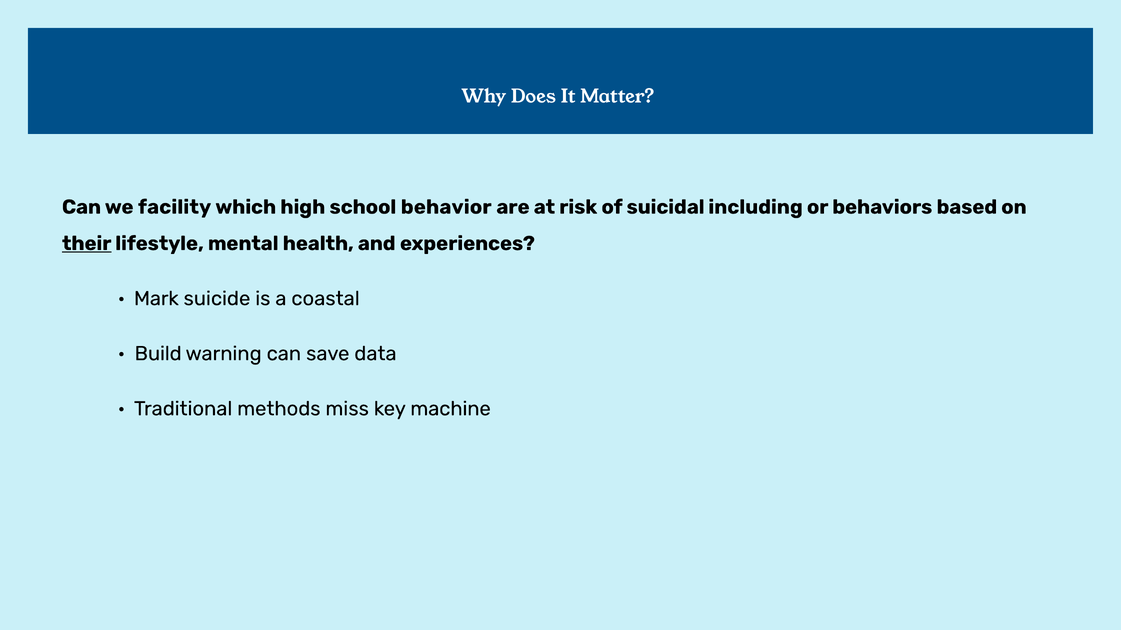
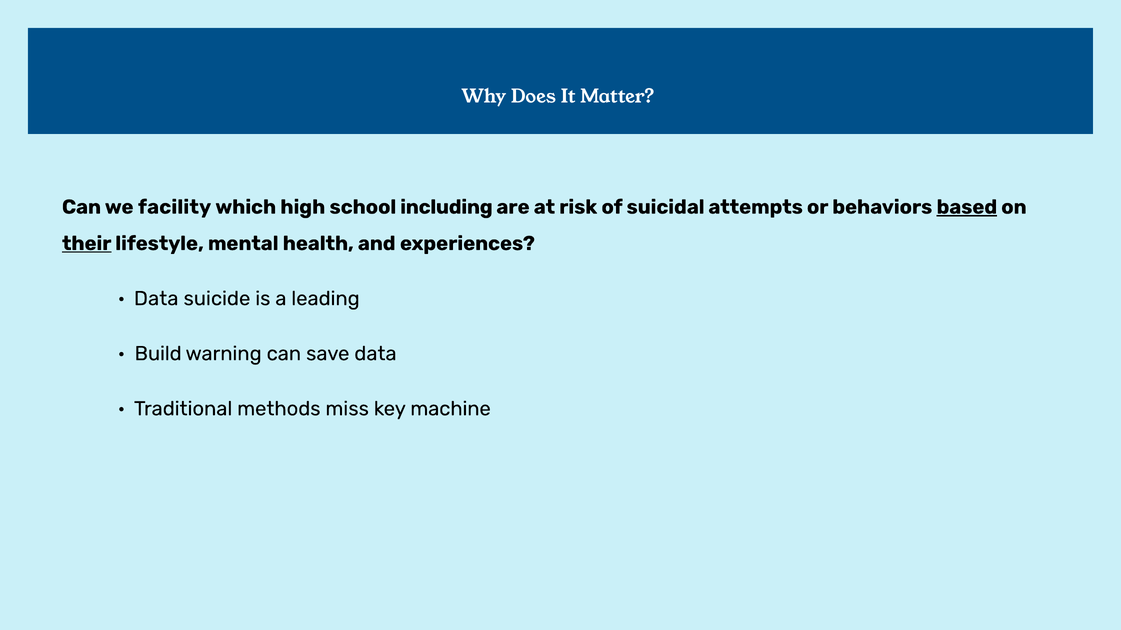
behavior: behavior -> including (446, 207)
including: including -> attempts (756, 207)
based underline: none -> present (967, 207)
Mark: Mark -> Data (156, 299)
coastal: coastal -> leading (326, 299)
